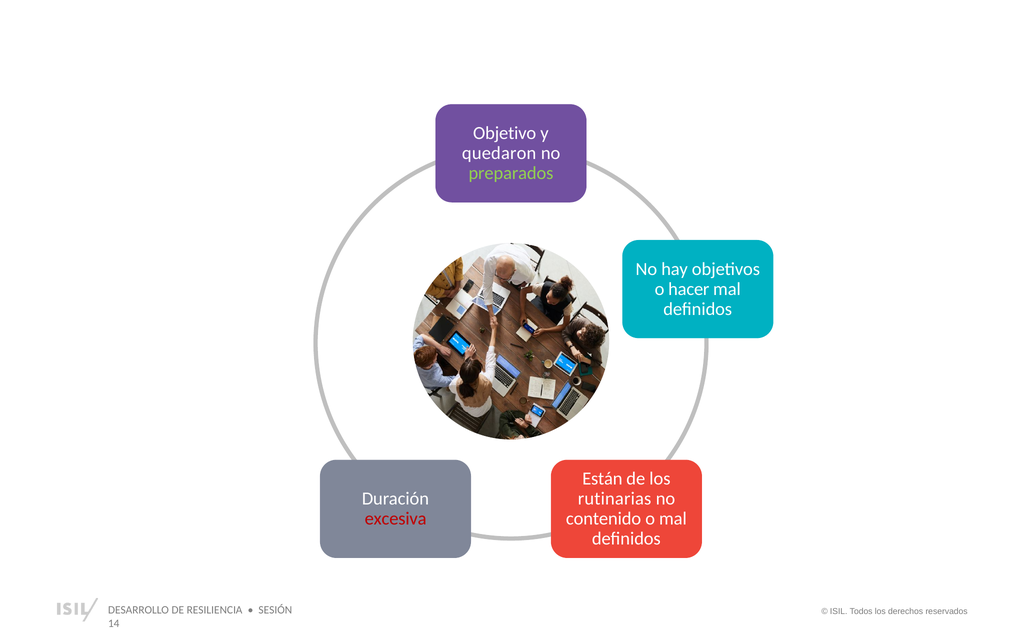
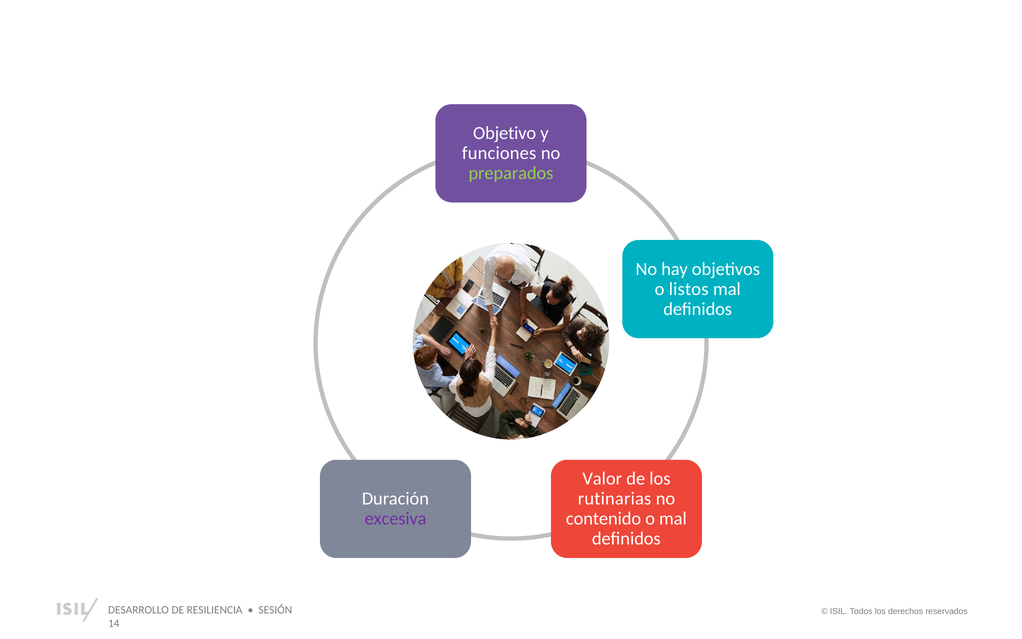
quedaron: quedaron -> funciones (499, 153)
hacer: hacer -> listos (689, 289)
Están: Están -> Valor (602, 479)
excesiva colour: red -> purple (396, 519)
